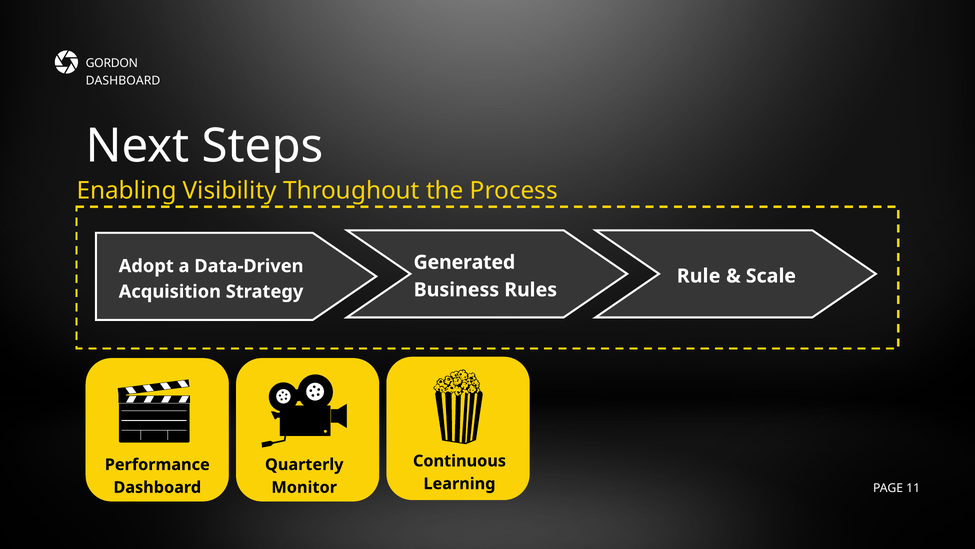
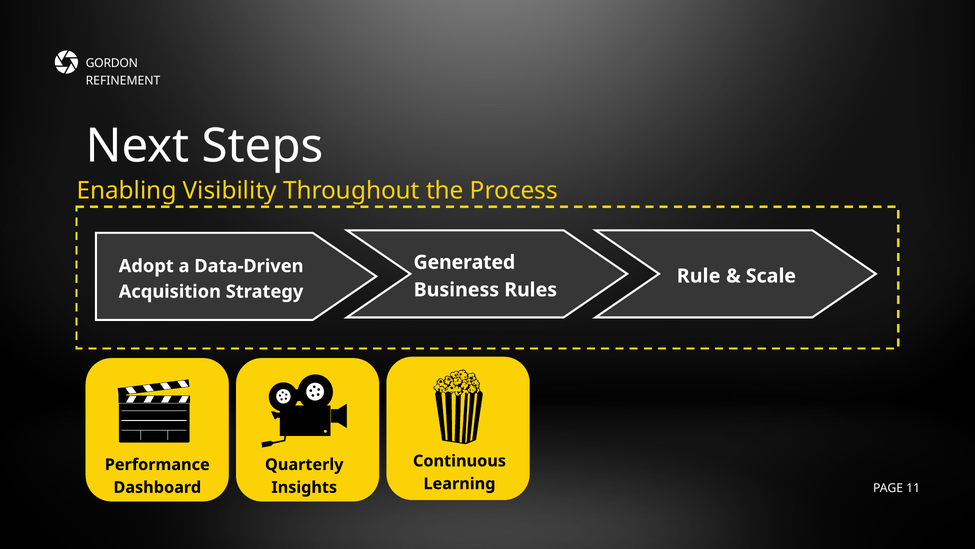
DASHBOARD: DASHBOARD -> REFINEMENT (123, 80)
Monitor: Monitor -> Insights (304, 487)
